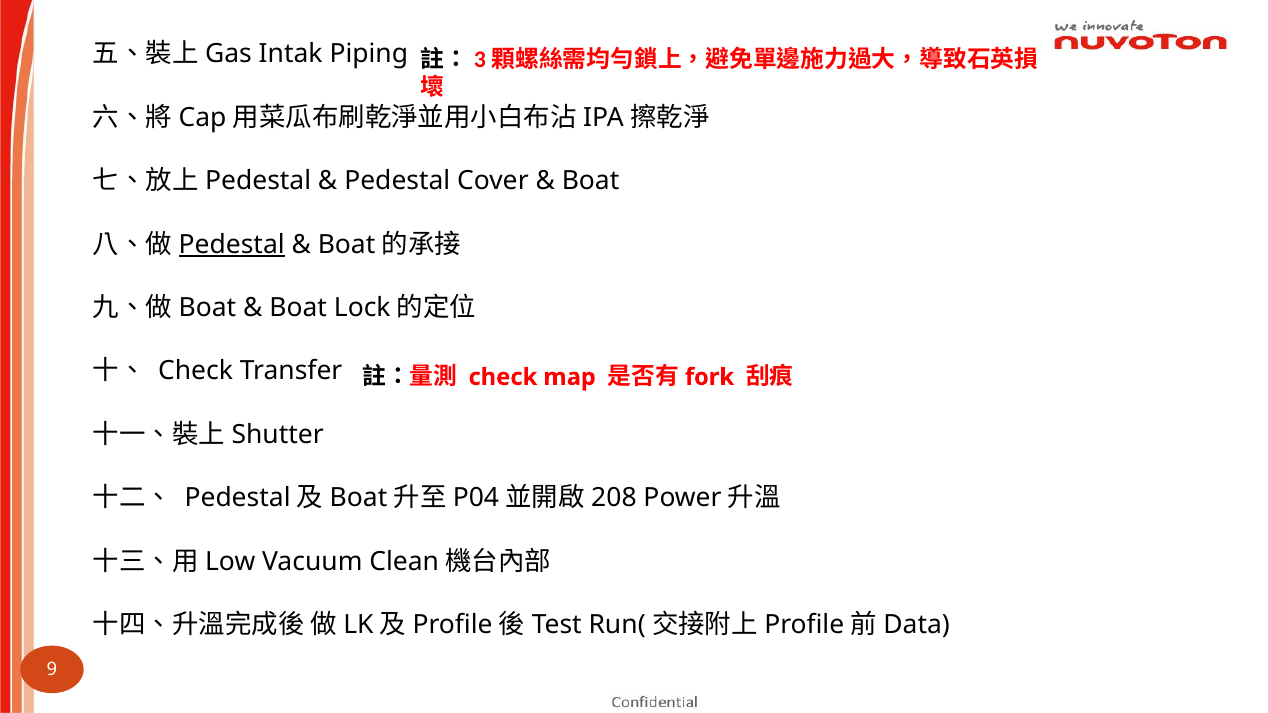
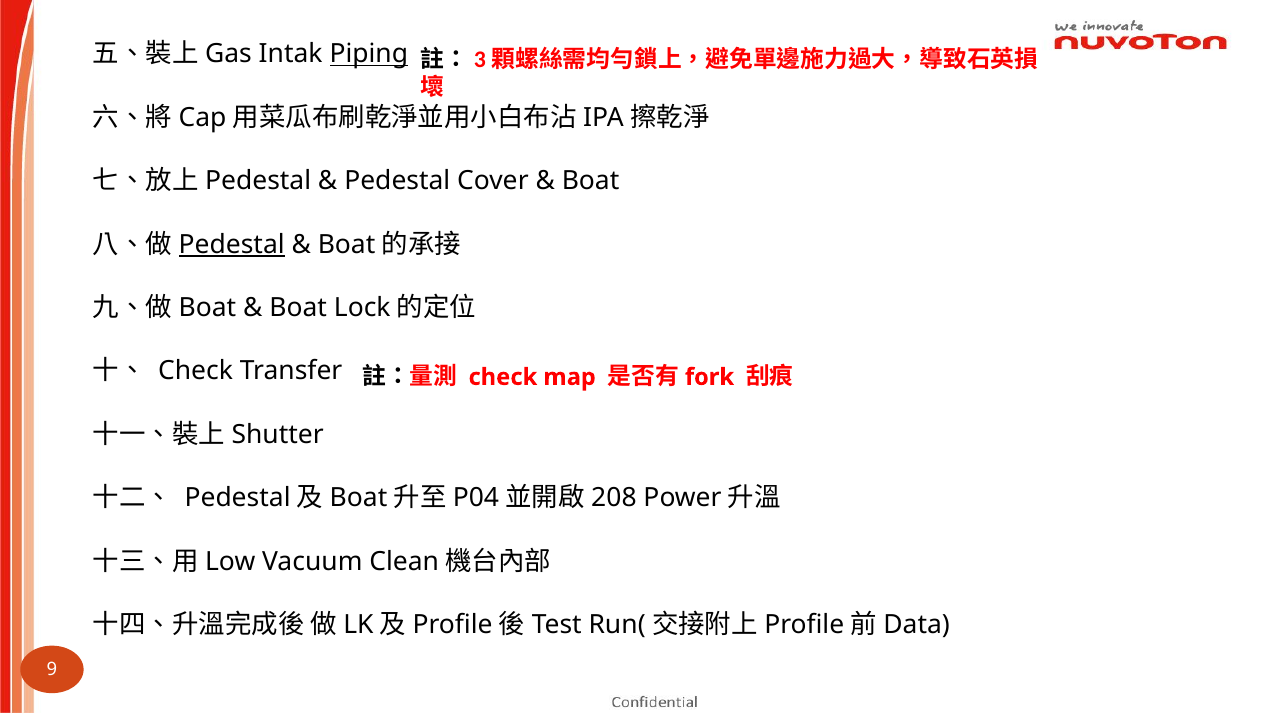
Piping underline: none -> present (369, 54)
